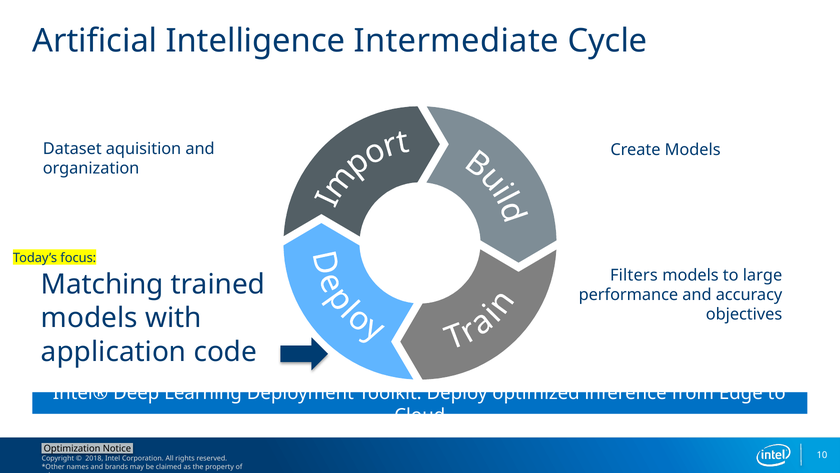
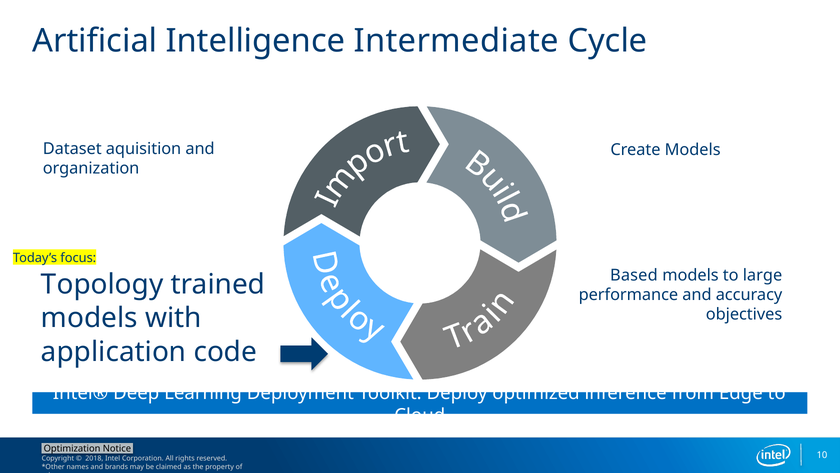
Filters: Filters -> Based (634, 275)
Matching: Matching -> Topology (102, 284)
